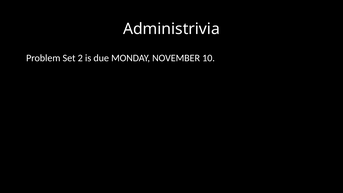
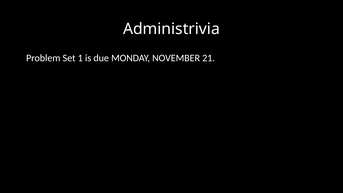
2: 2 -> 1 (80, 58)
10: 10 -> 21 (209, 58)
